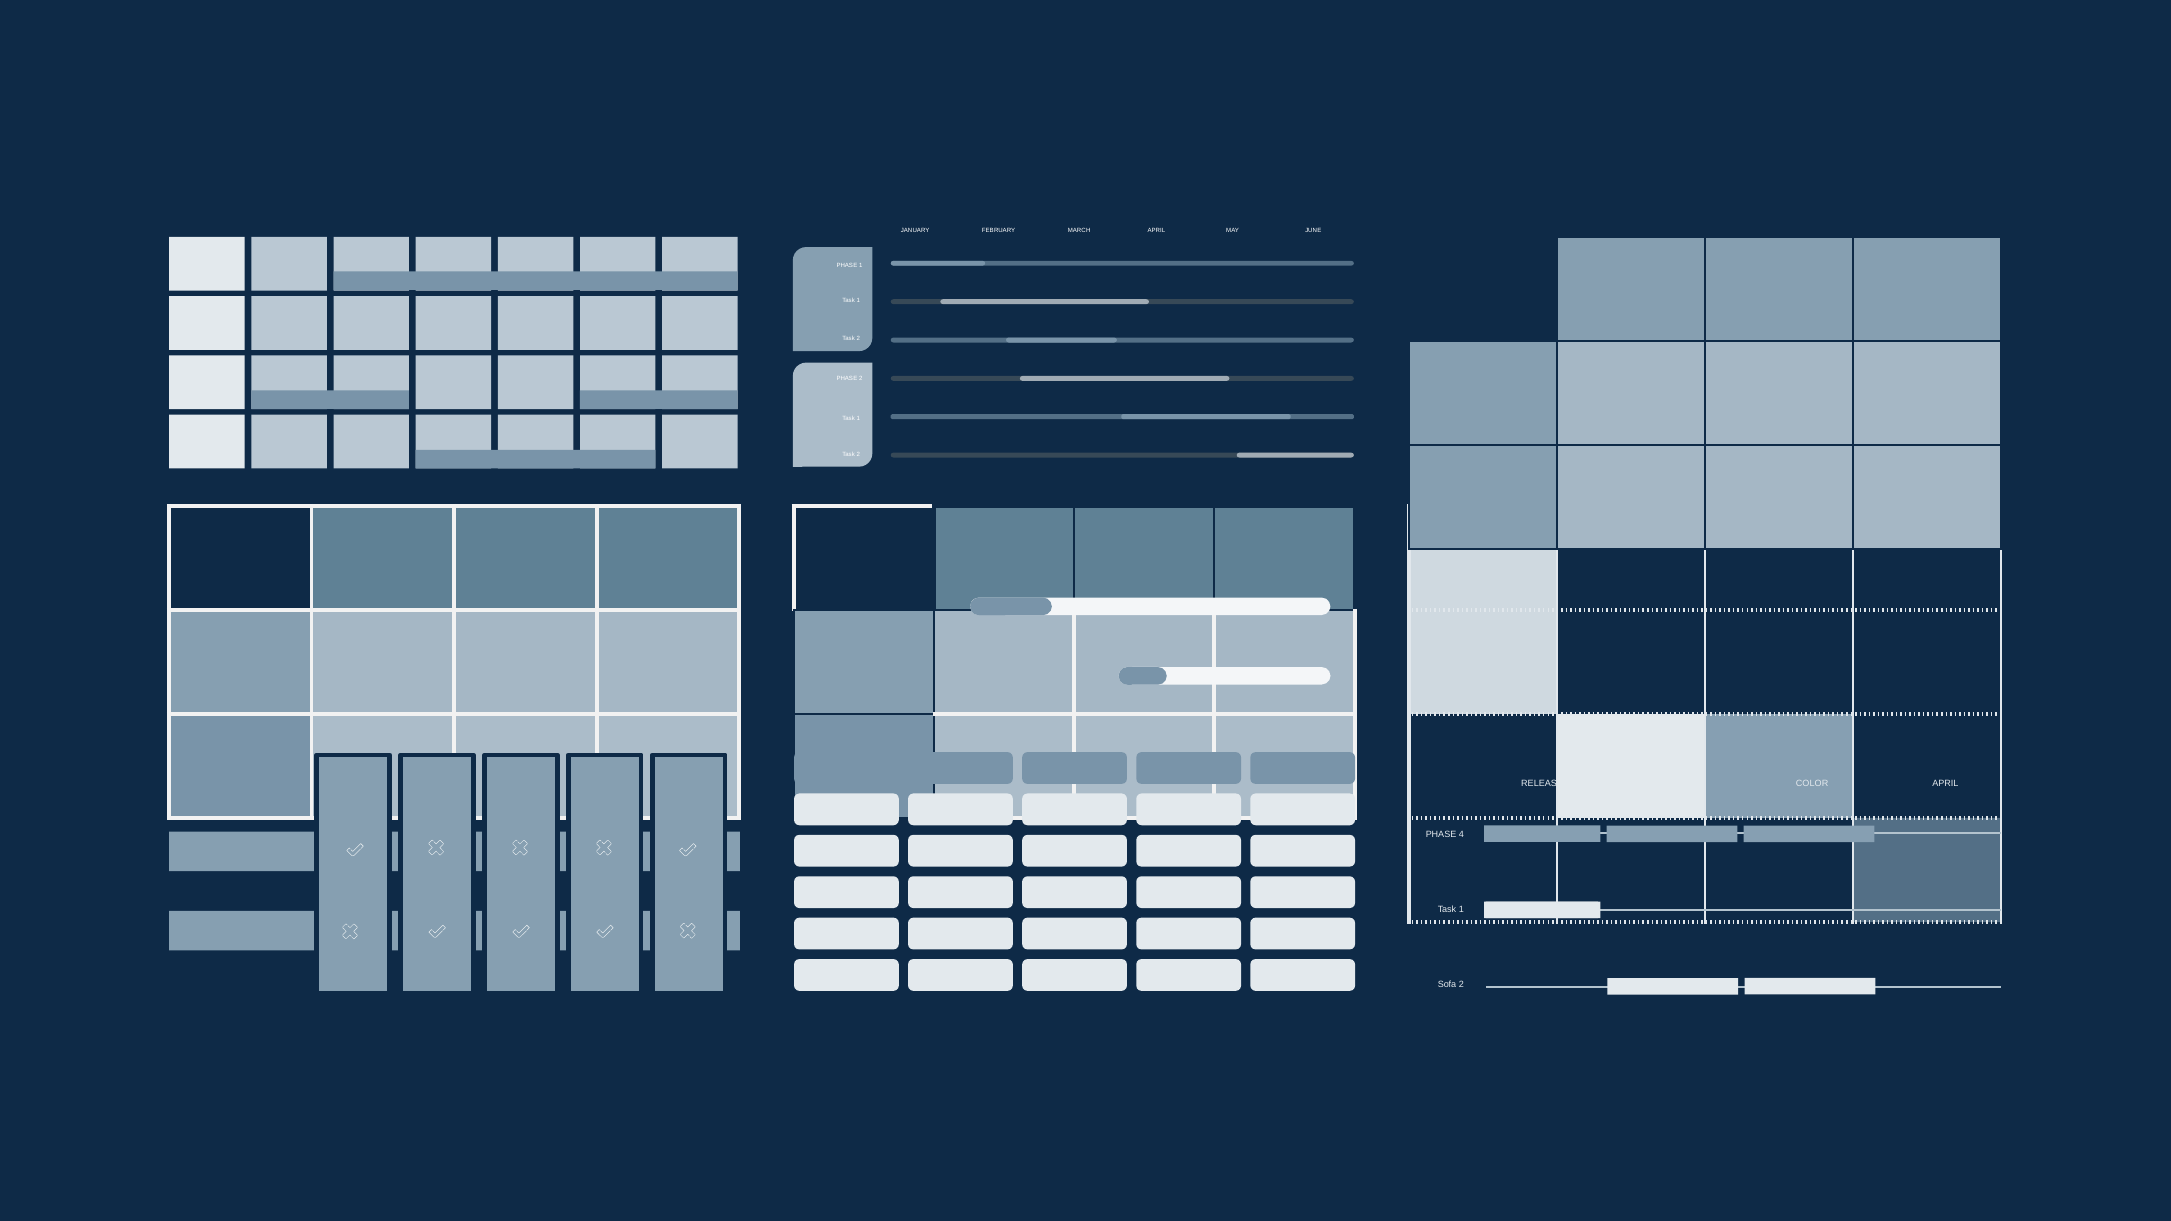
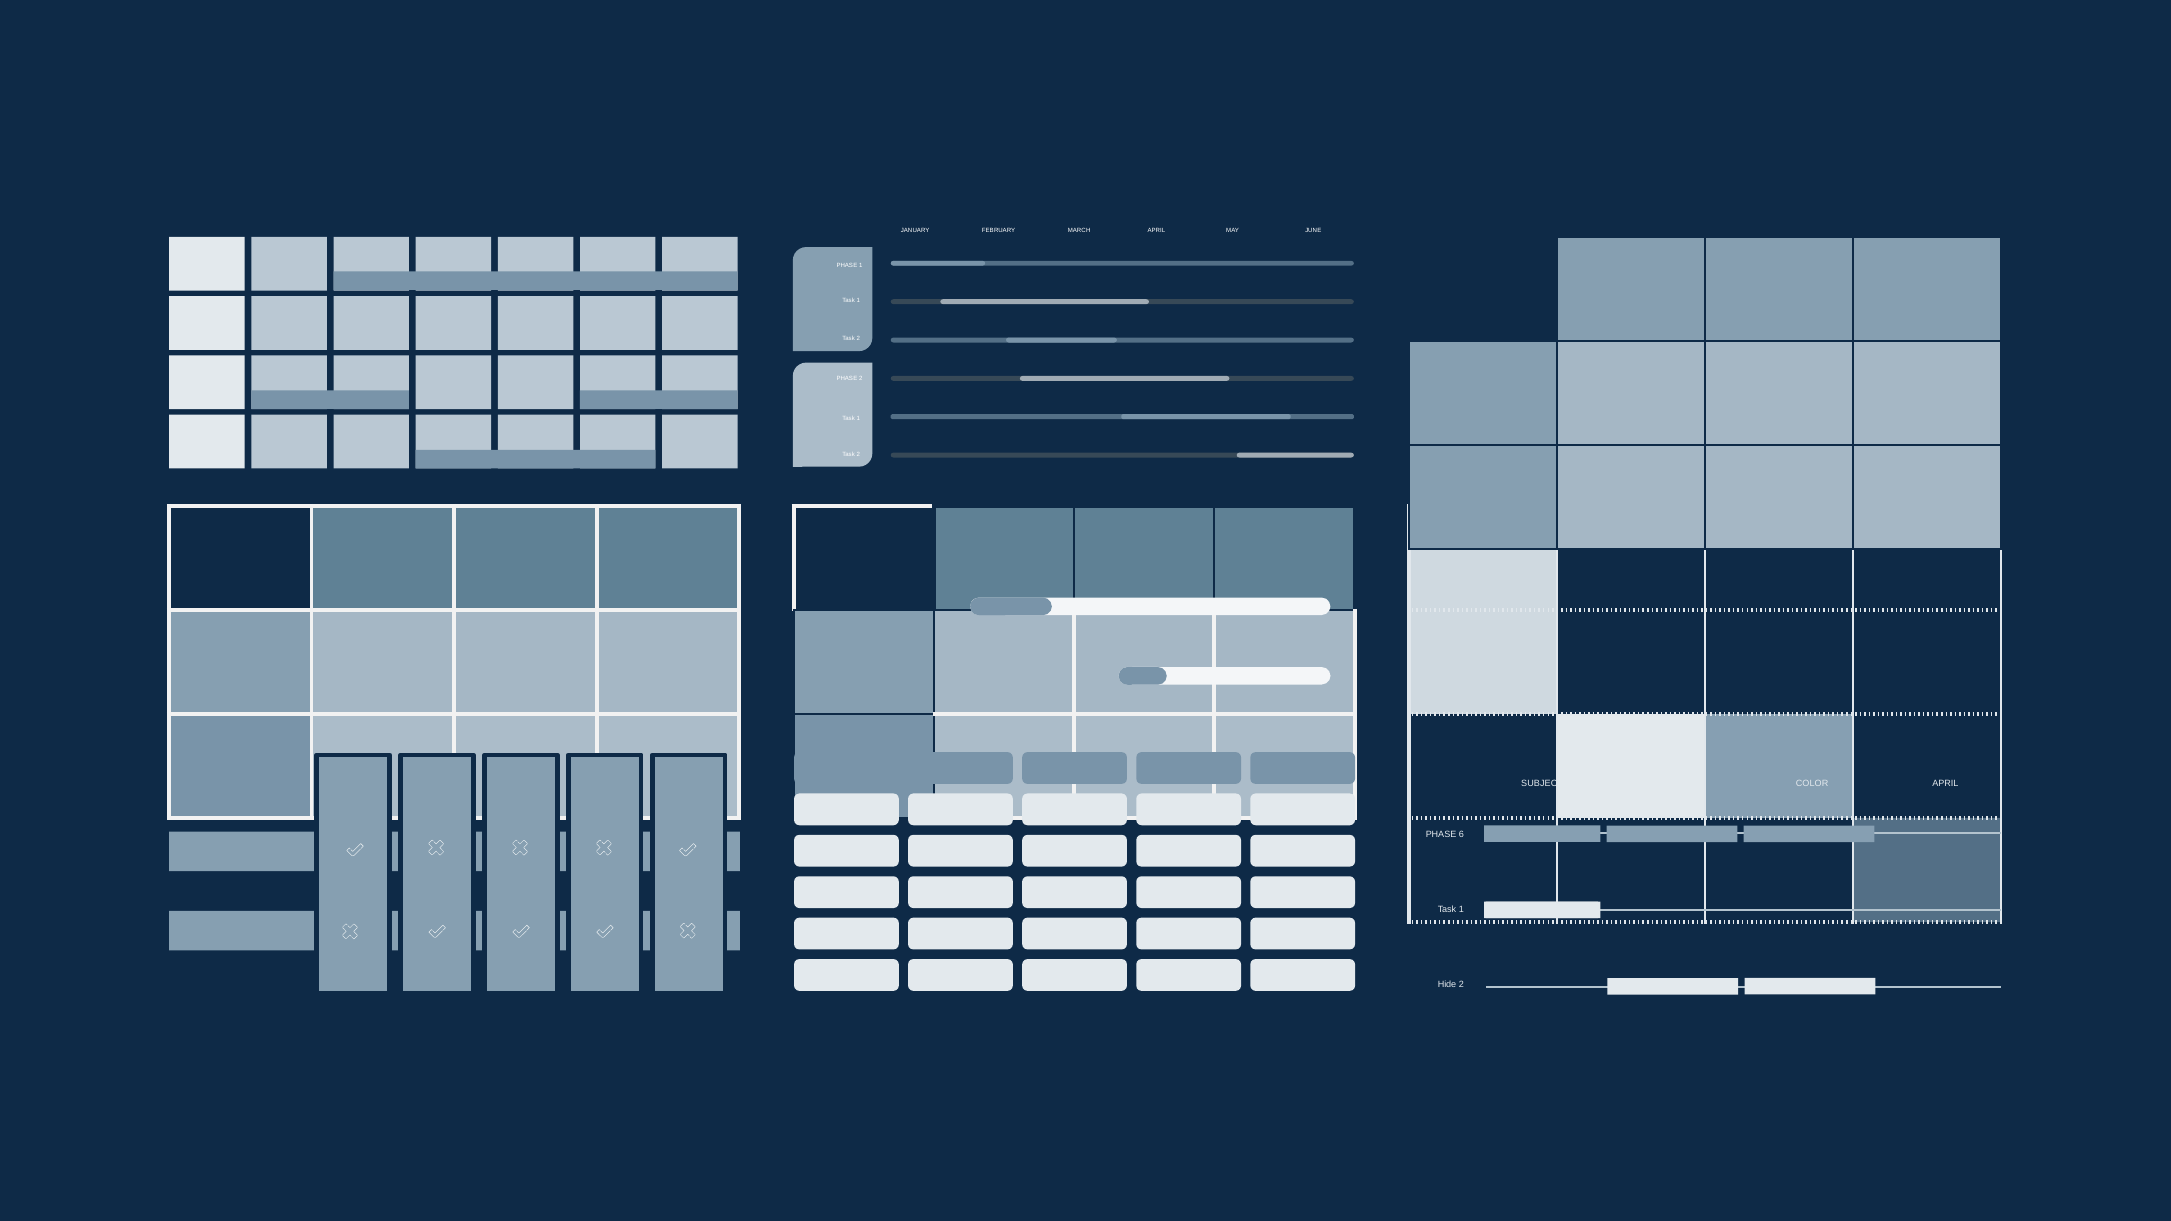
RELEASE: RELEASE -> SUBJECT (1542, 784)
4: 4 -> 6 (1461, 834)
Sofa: Sofa -> Hide (1447, 984)
